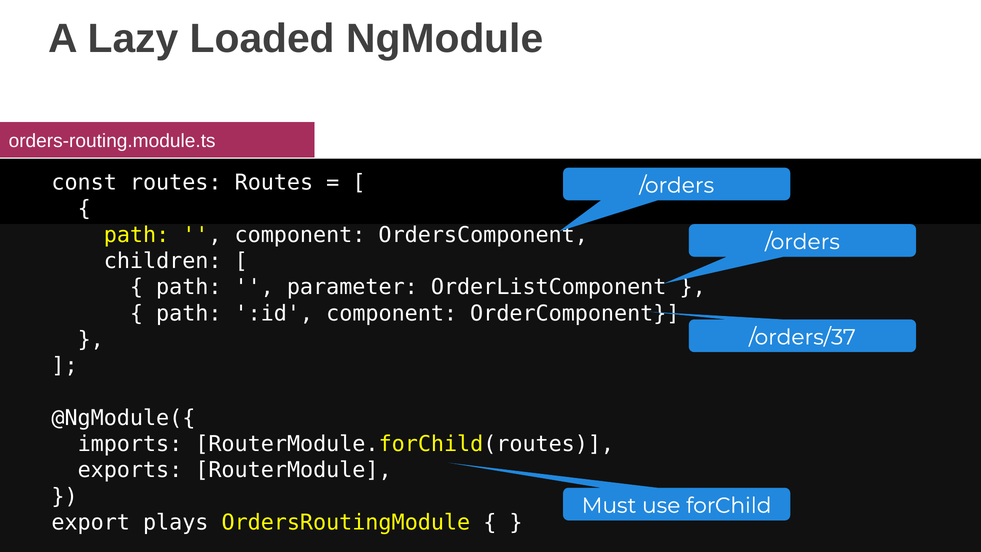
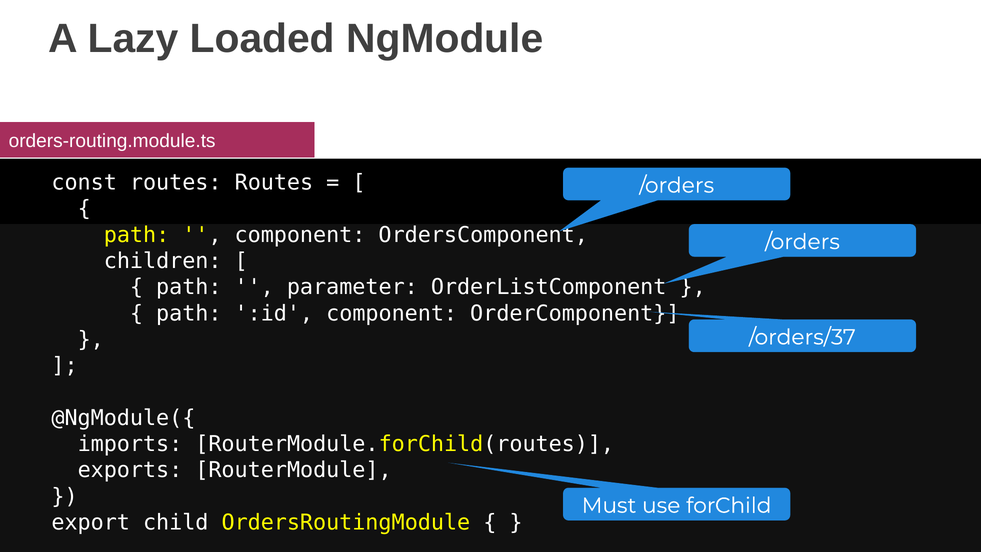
plays: plays -> child (176, 522)
